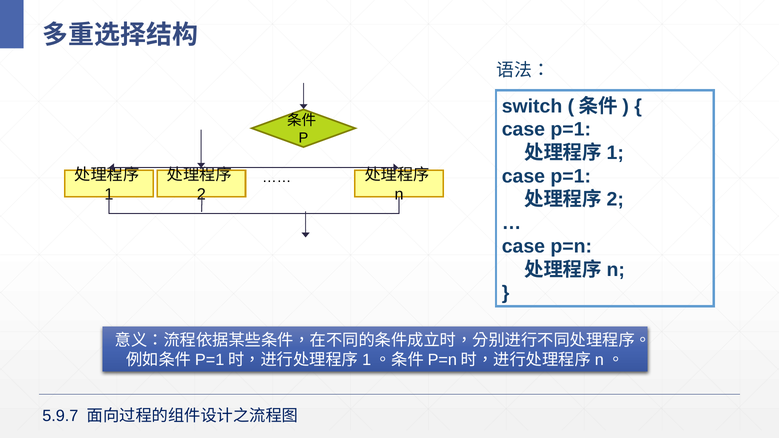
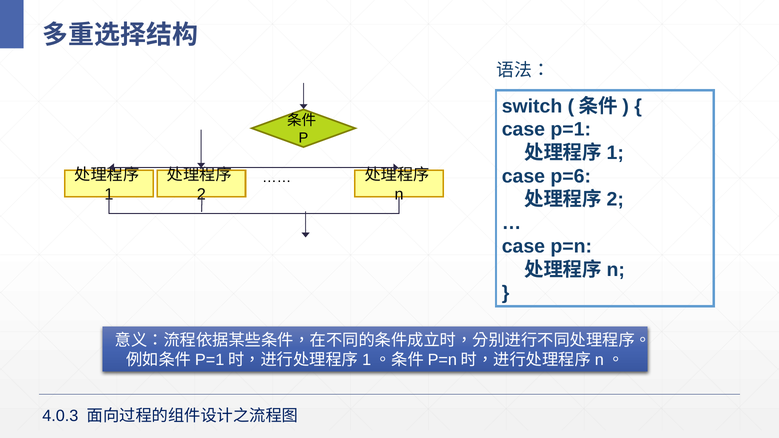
p=1: p=1 -> p=6 (571, 176)
5.9.7: 5.9.7 -> 4.0.3 (60, 416)
